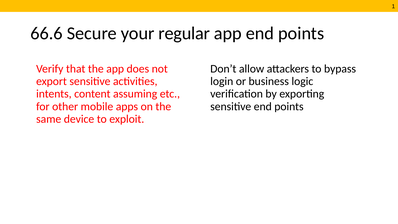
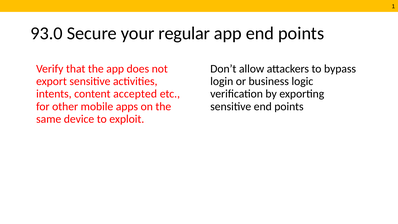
66.6: 66.6 -> 93.0 (46, 33)
assuming: assuming -> accepted (135, 94)
